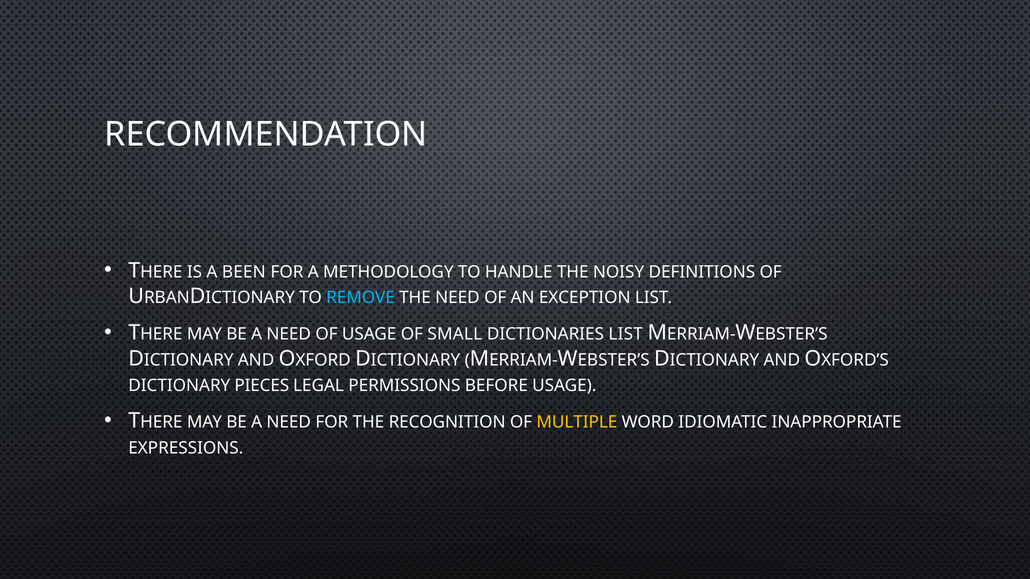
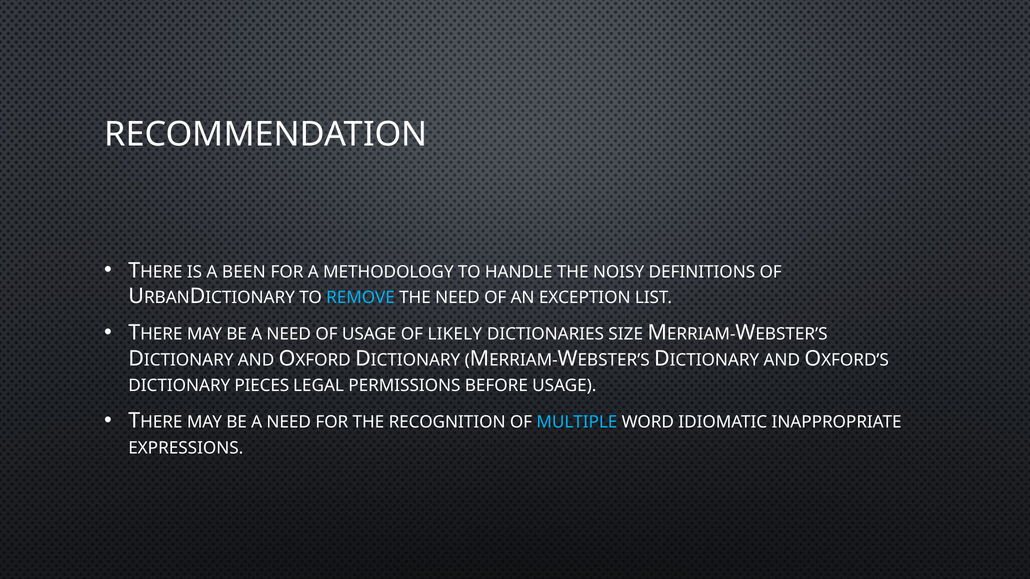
SMALL: SMALL -> LIKELY (455, 334)
DICTIONARIES LIST: LIST -> SIZE (626, 334)
MULTIPLE colour: yellow -> light blue (577, 422)
